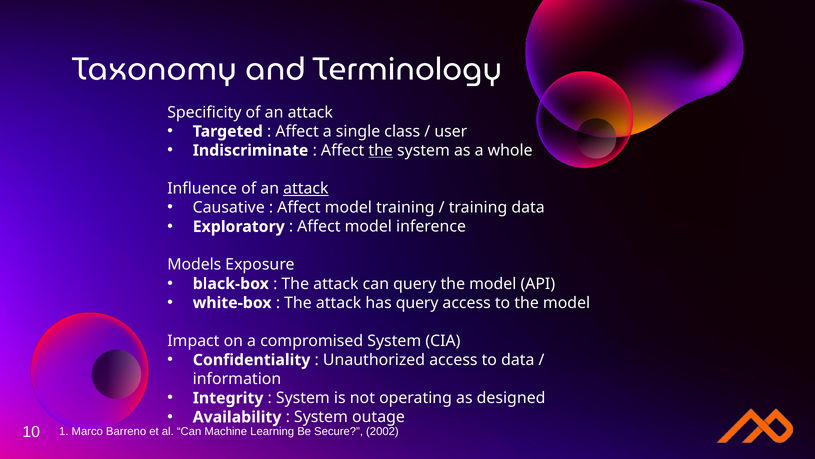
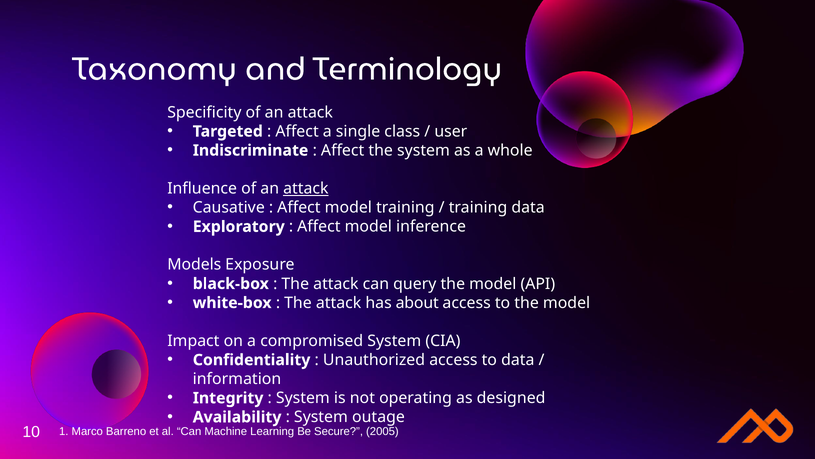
the underline: present -> none (381, 150)
has query: query -> about (417, 302)
2002: 2002 -> 2005 (382, 431)
